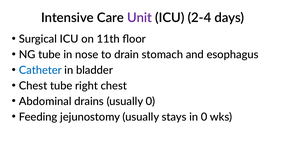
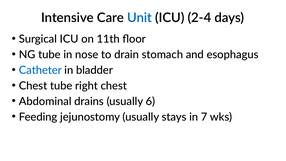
Unit colour: purple -> blue (139, 18)
usually 0: 0 -> 6 (150, 101)
in 0: 0 -> 7 (204, 117)
